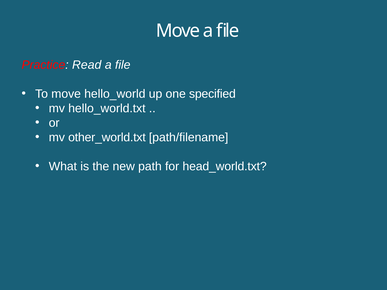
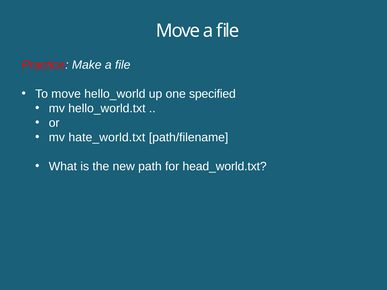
Read: Read -> Make (87, 65)
other_world.txt: other_world.txt -> hate_world.txt (107, 137)
